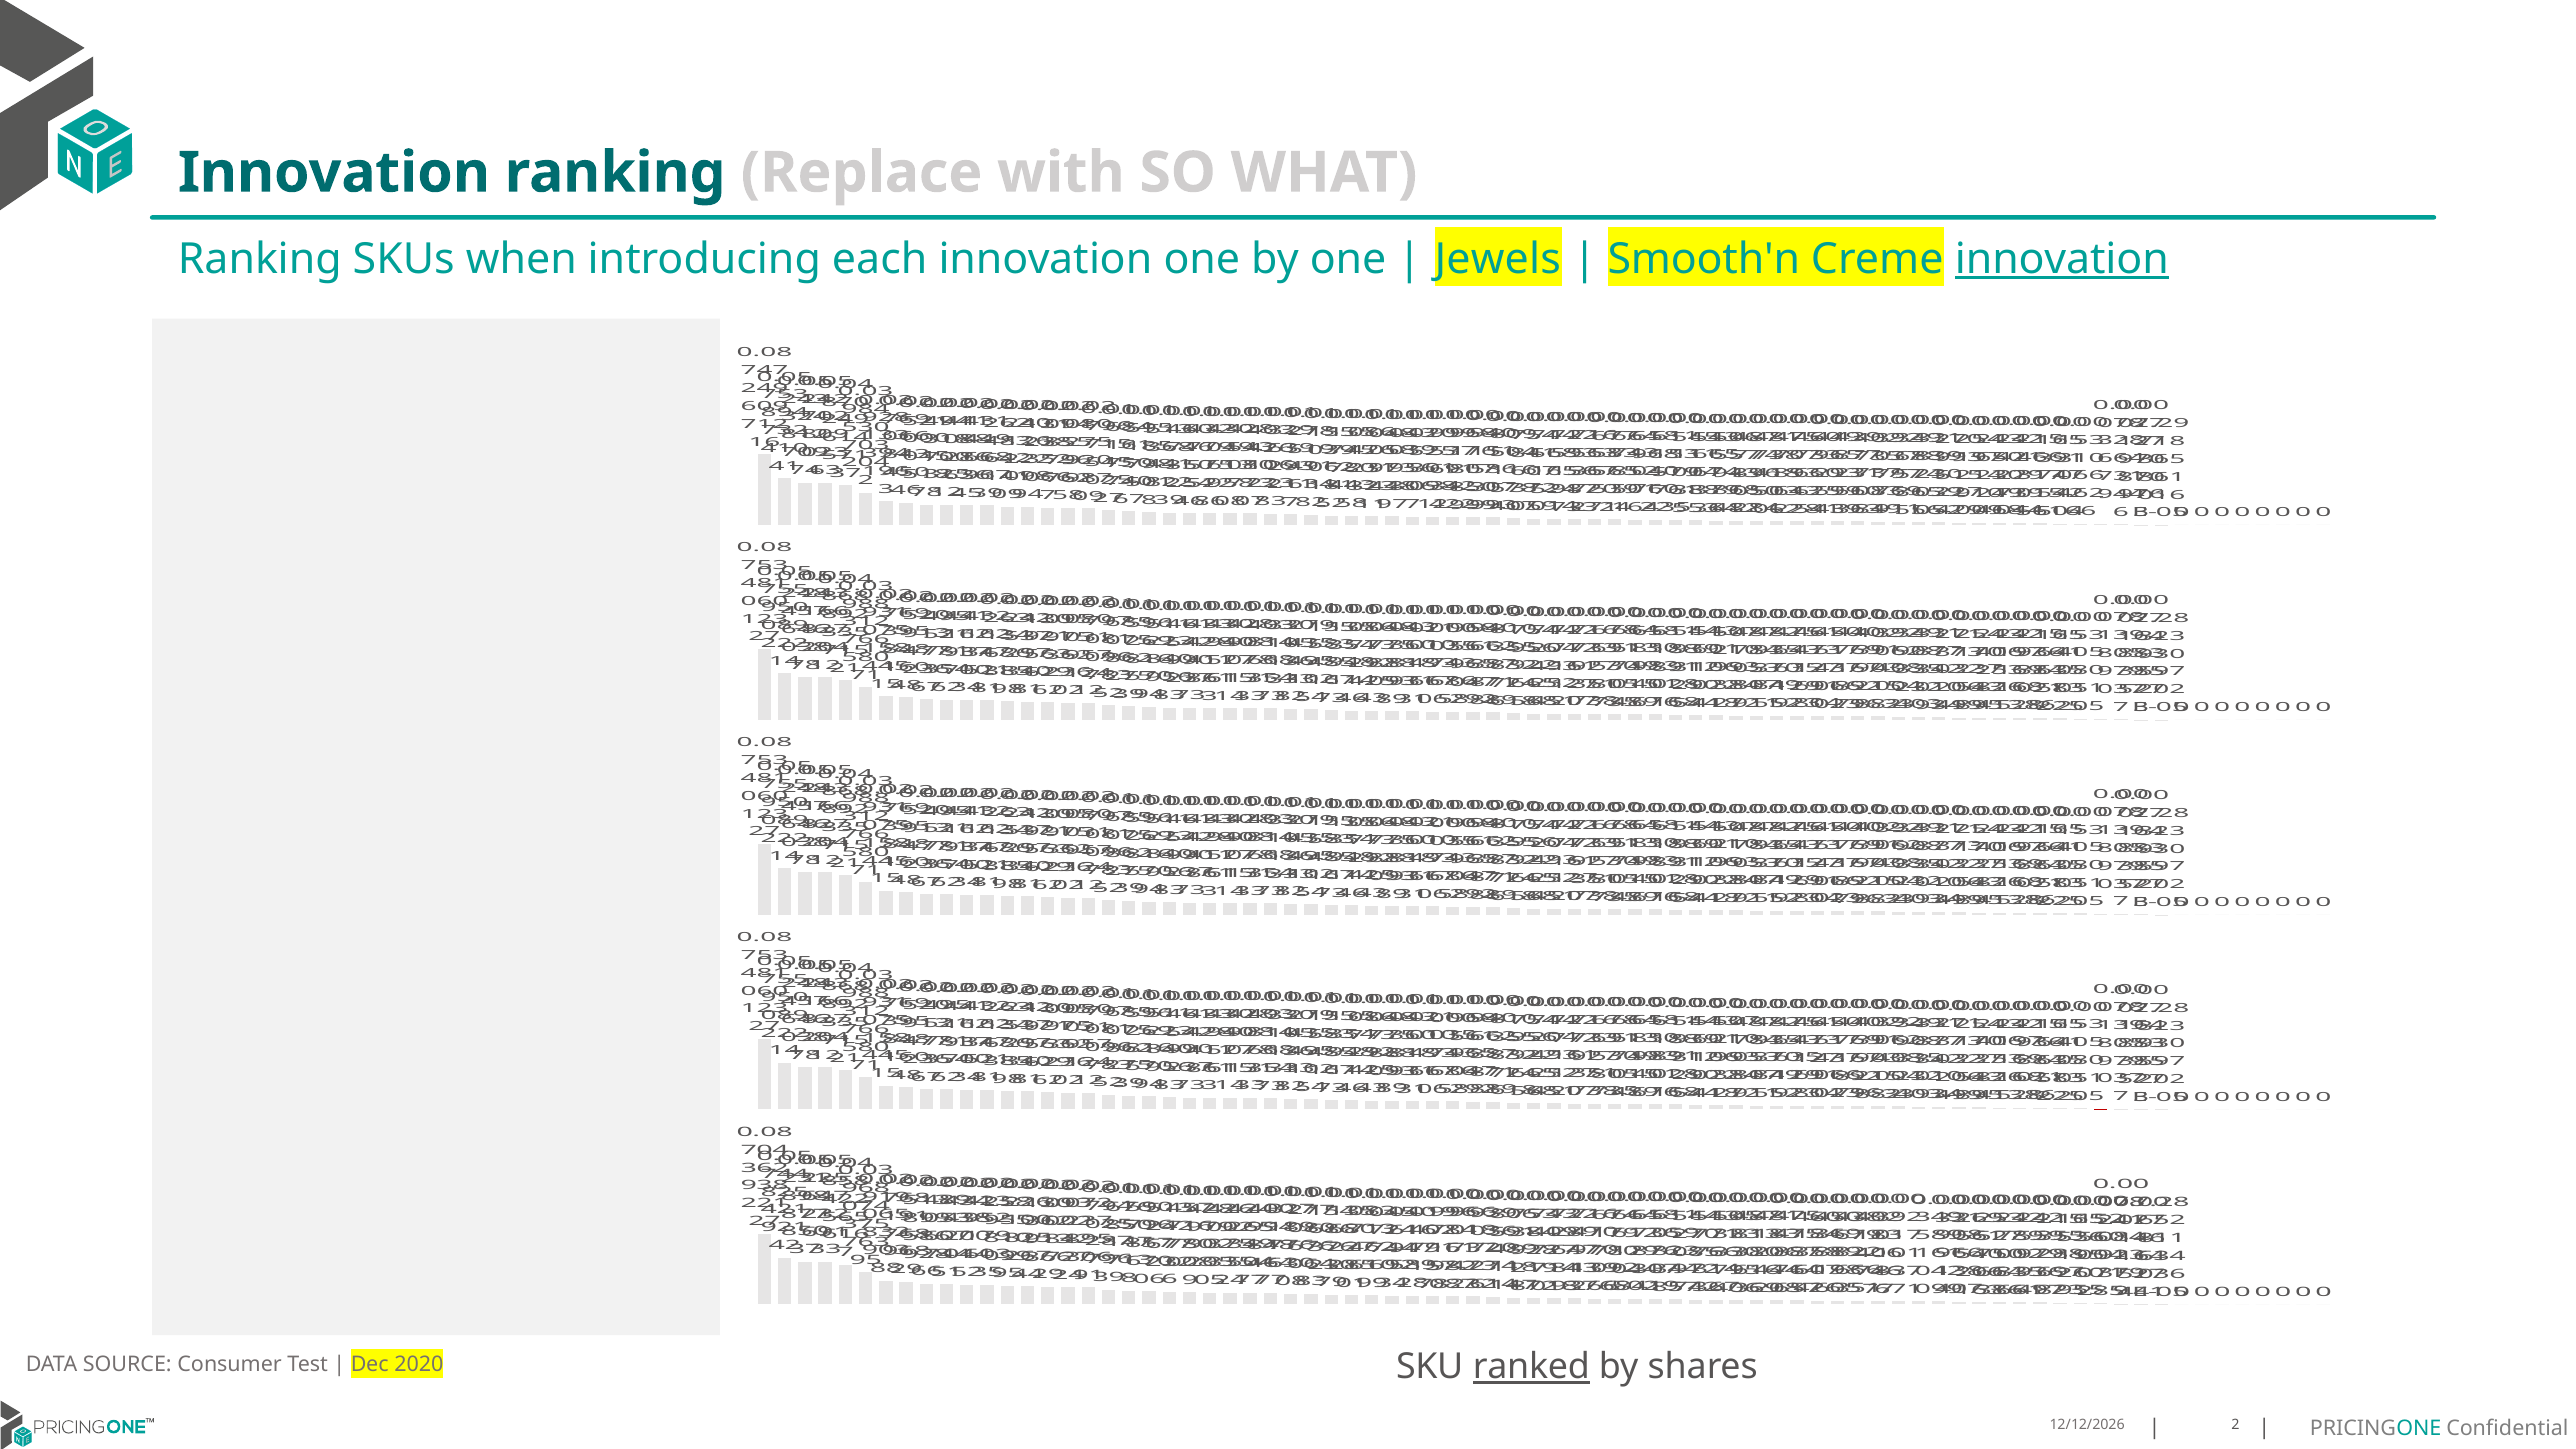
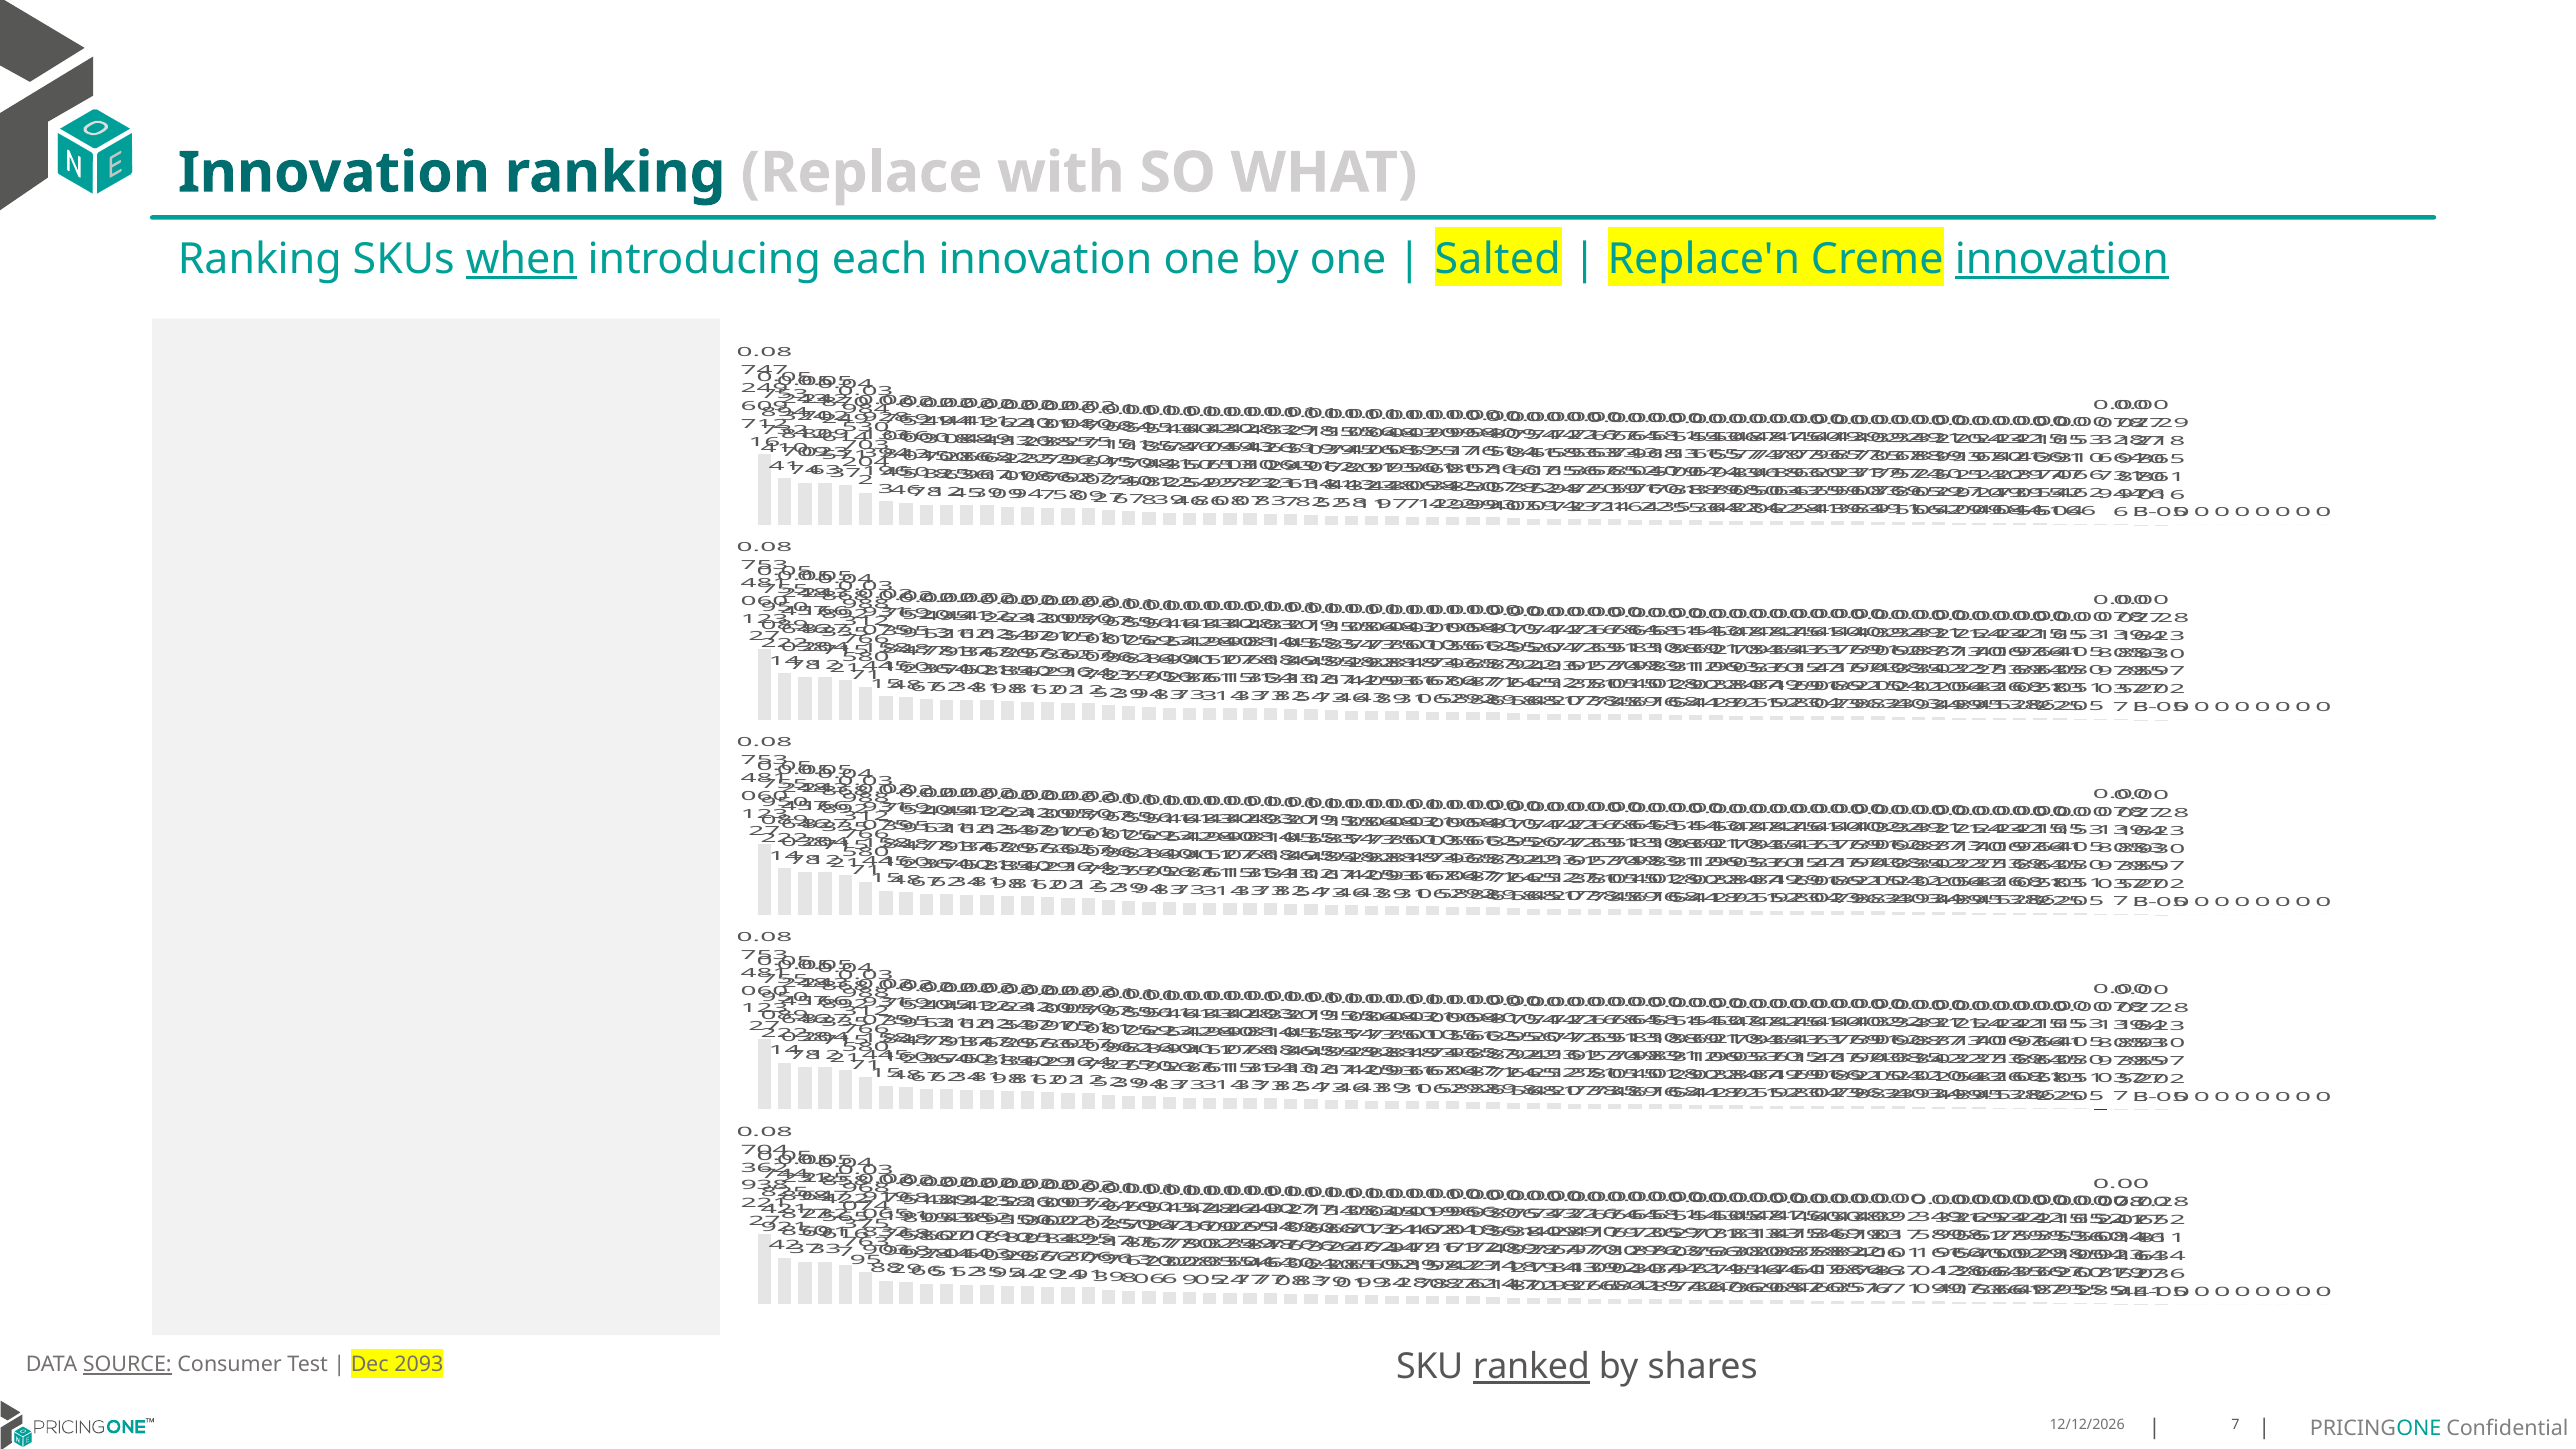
when underline: none -> present (521, 259)
Jewels: Jewels -> Salted (1498, 259)
Smooth'n: Smooth'n -> Replace'n (1704, 259)
SOURCE underline: none -> present (127, 1365)
2020: 2020 -> 2093 (419, 1365)
2: 2 -> 7 (2235, 1425)
